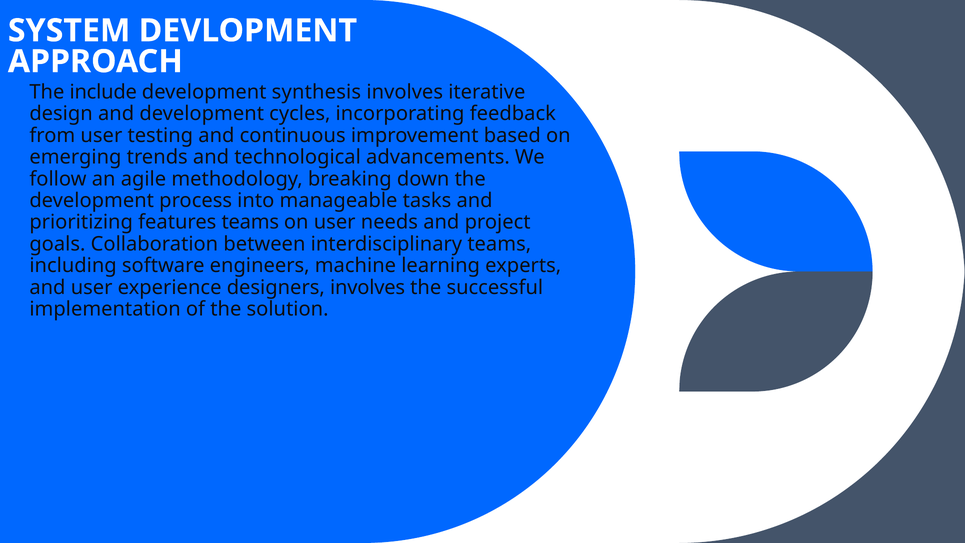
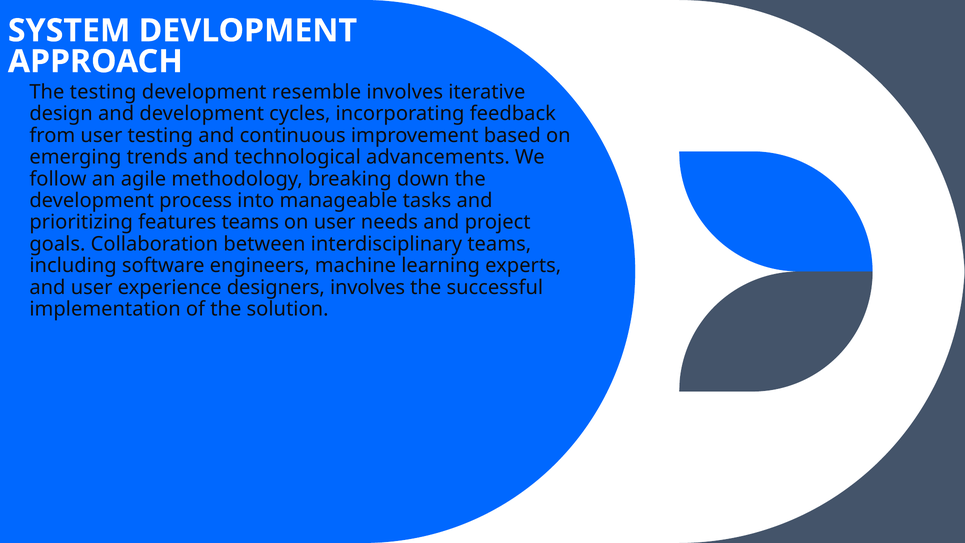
The include: include -> testing (103, 92)
synthesis: synthesis -> resemble (316, 92)
